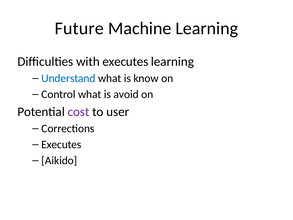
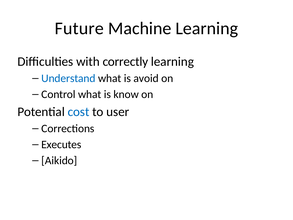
with executes: executes -> correctly (125, 61)
know: know -> avoid (146, 78)
avoid: avoid -> know (126, 94)
cost colour: purple -> blue (79, 112)
